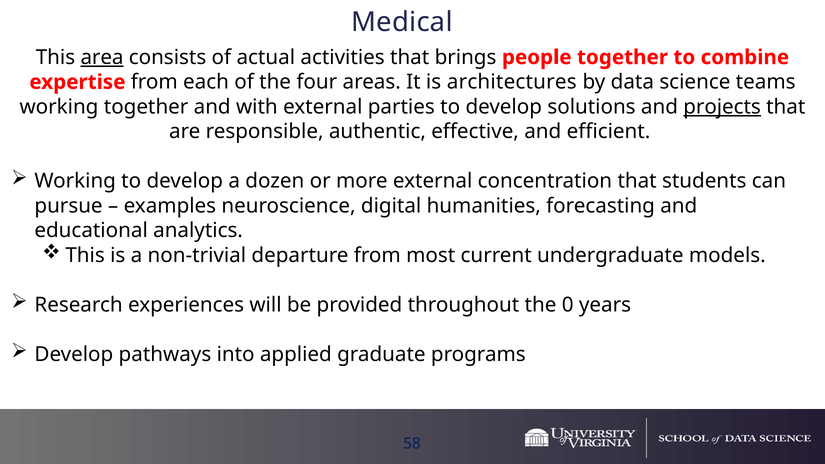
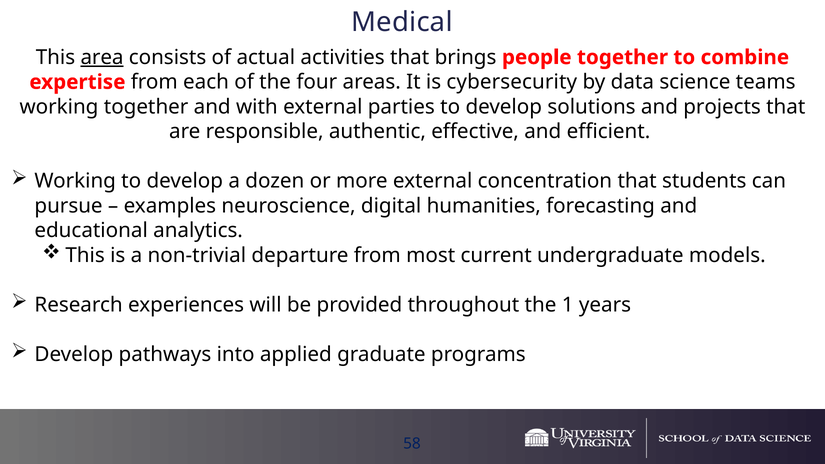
architectures: architectures -> cybersecurity (512, 82)
projects underline: present -> none (722, 107)
0: 0 -> 1 (568, 305)
